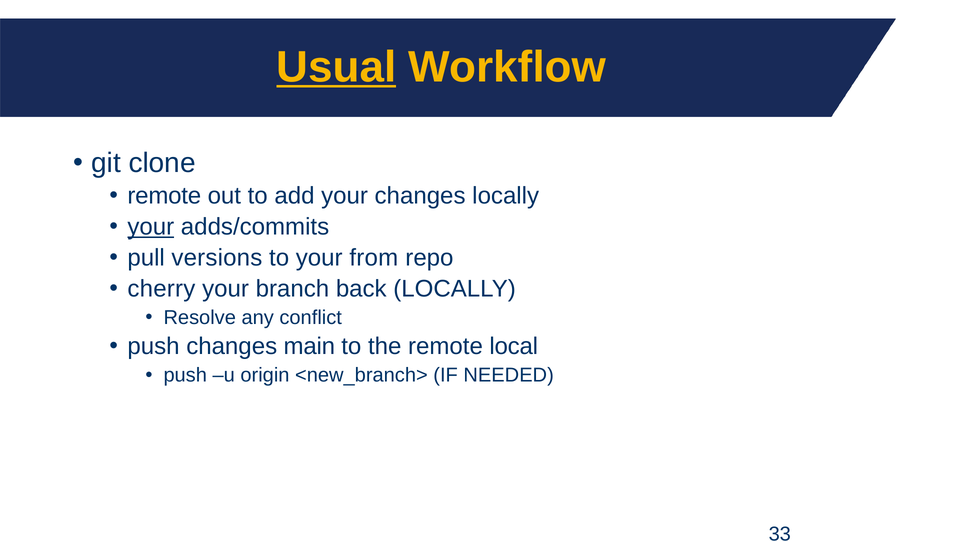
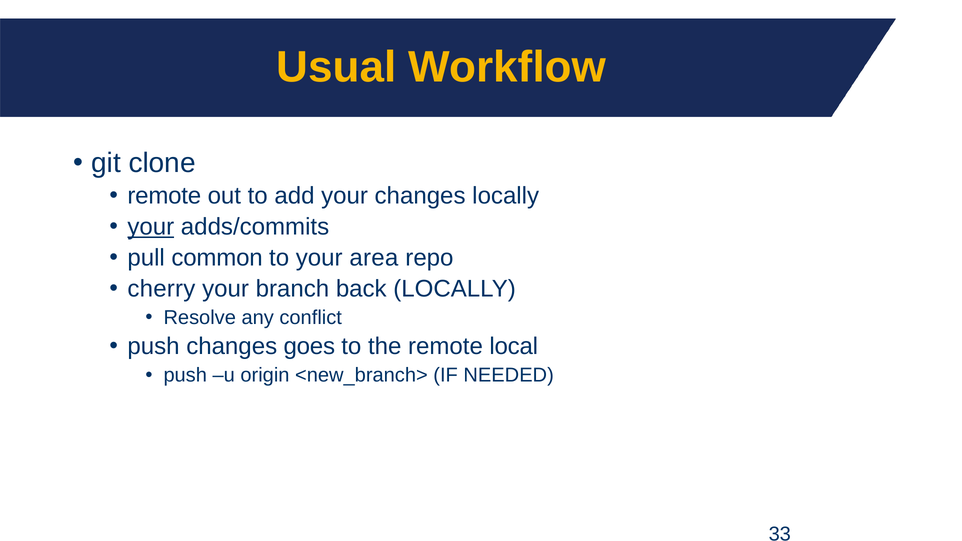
Usual underline: present -> none (336, 67)
versions: versions -> common (217, 258)
from: from -> area (374, 258)
main: main -> goes (309, 347)
